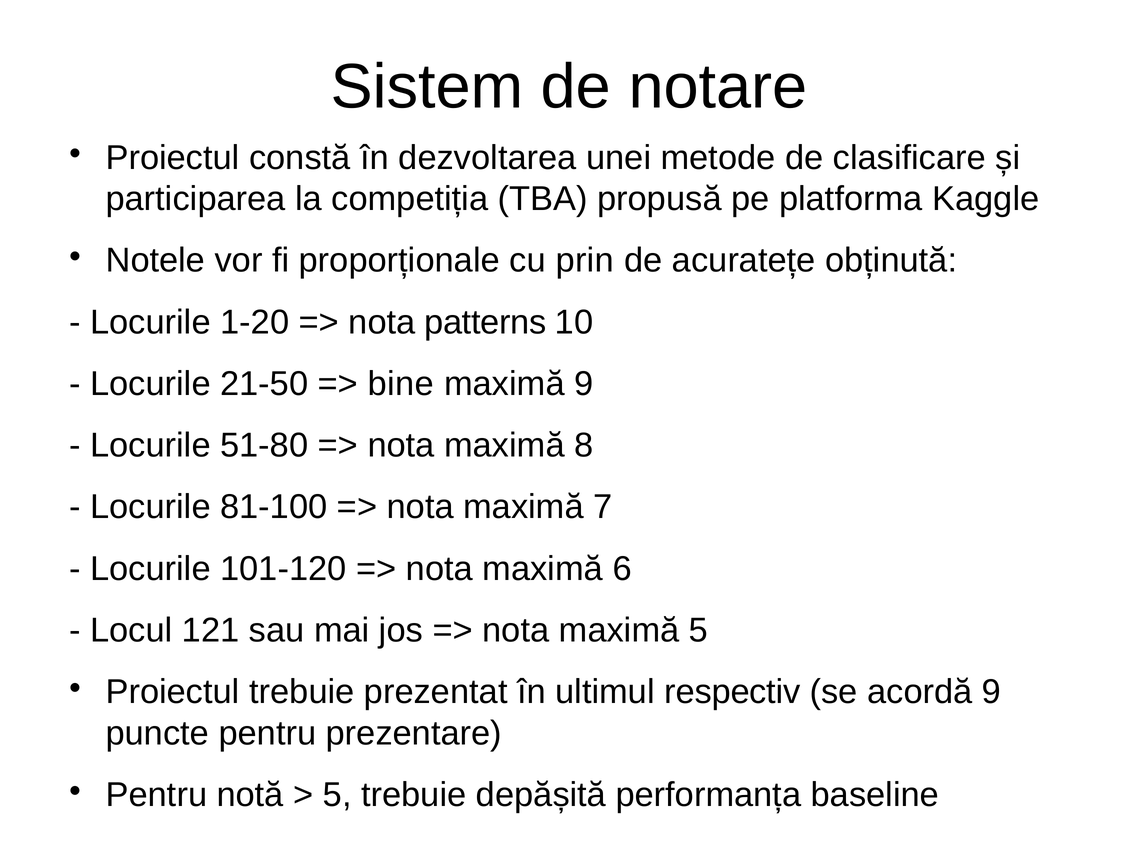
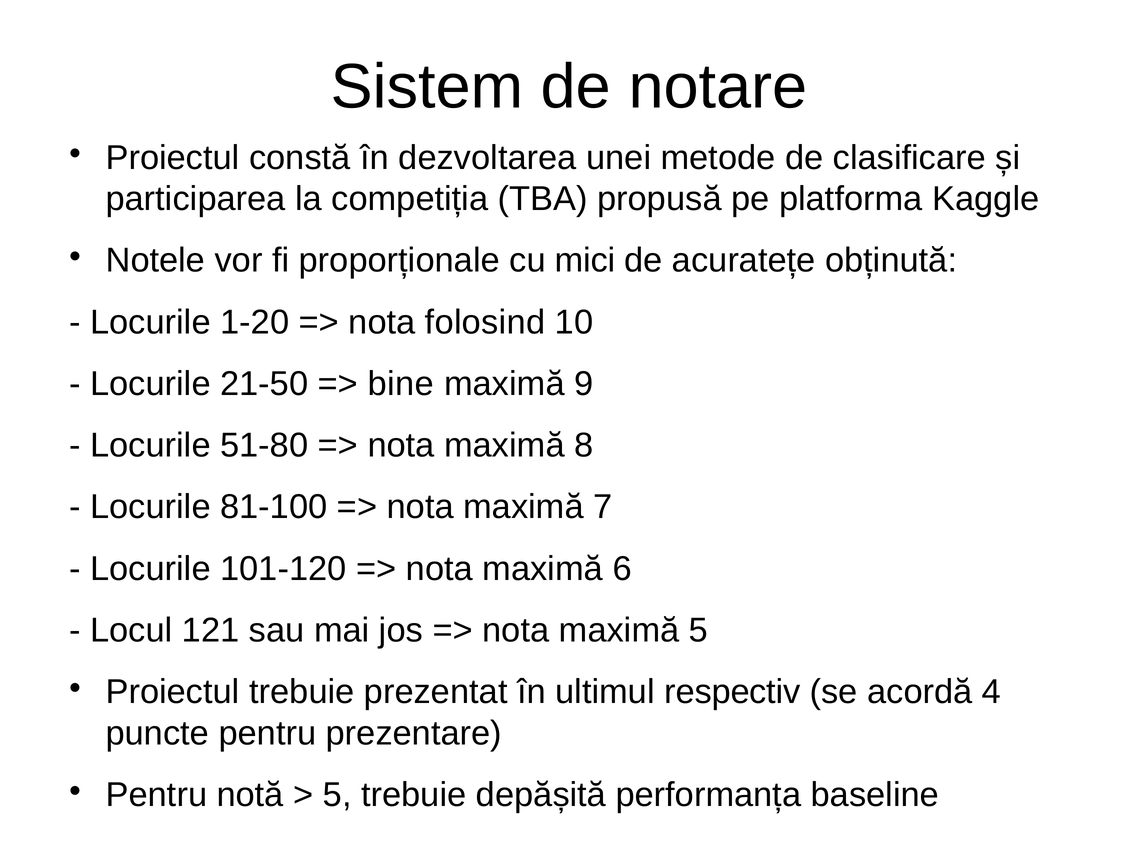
prin: prin -> mici (585, 261)
patterns: patterns -> folosind (485, 322)
acordă 9: 9 -> 4 (992, 692)
